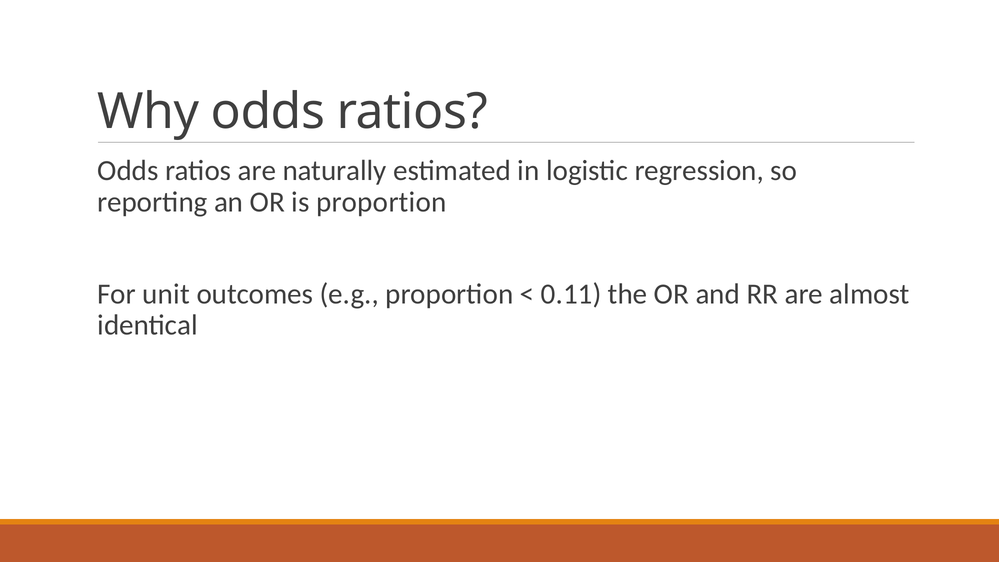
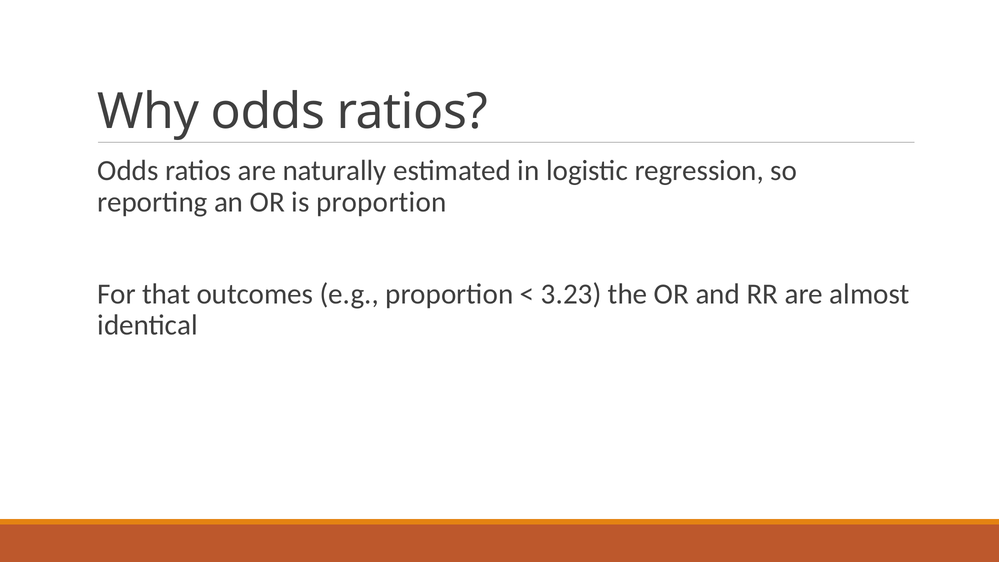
unit: unit -> that (166, 294)
0.11: 0.11 -> 3.23 (571, 294)
